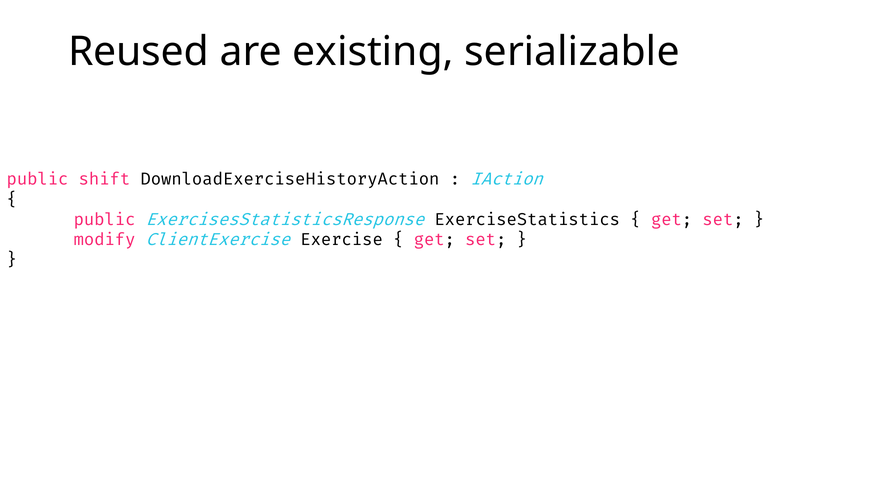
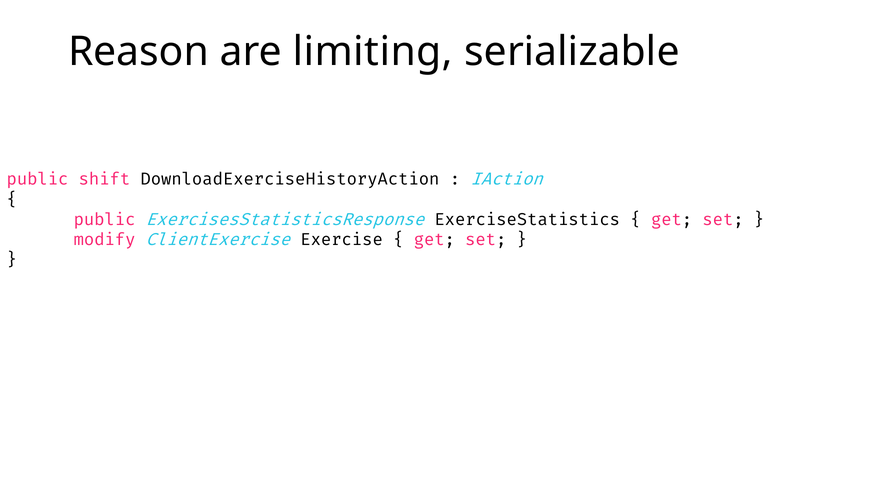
Reused: Reused -> Reason (138, 52)
existing: existing -> limiting (373, 52)
